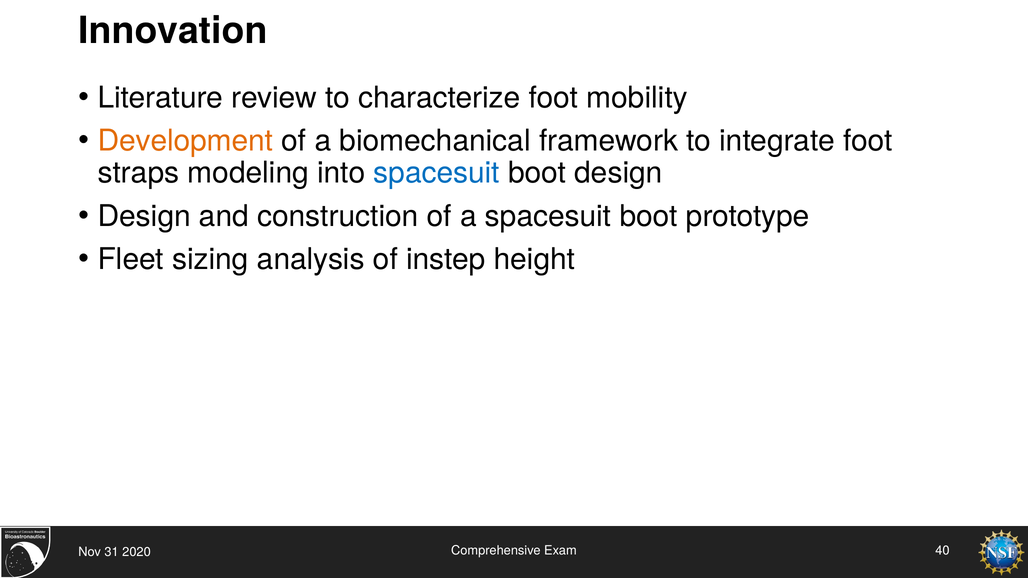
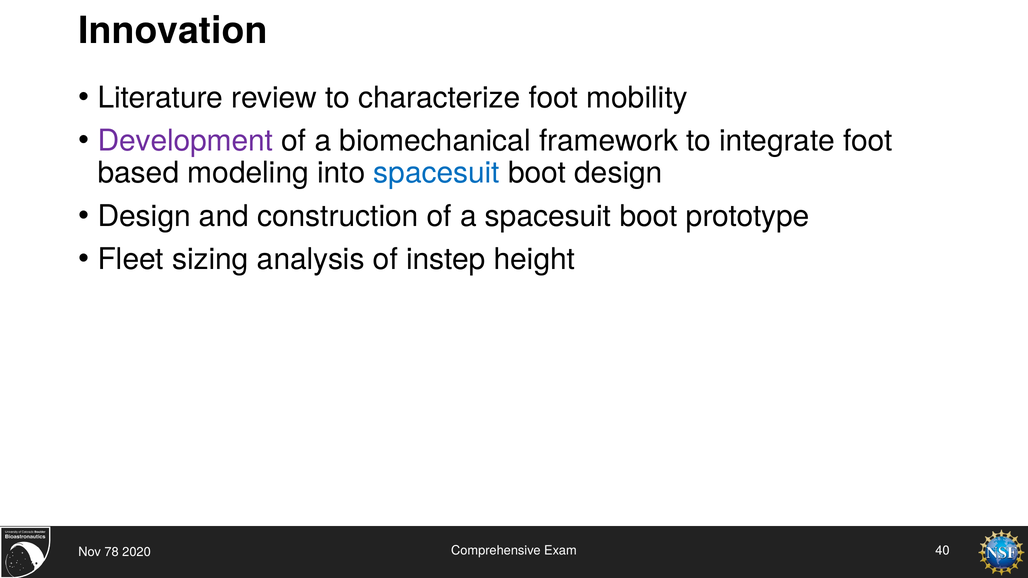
Development colour: orange -> purple (185, 141)
straps: straps -> based (138, 173)
31: 31 -> 78 (112, 552)
